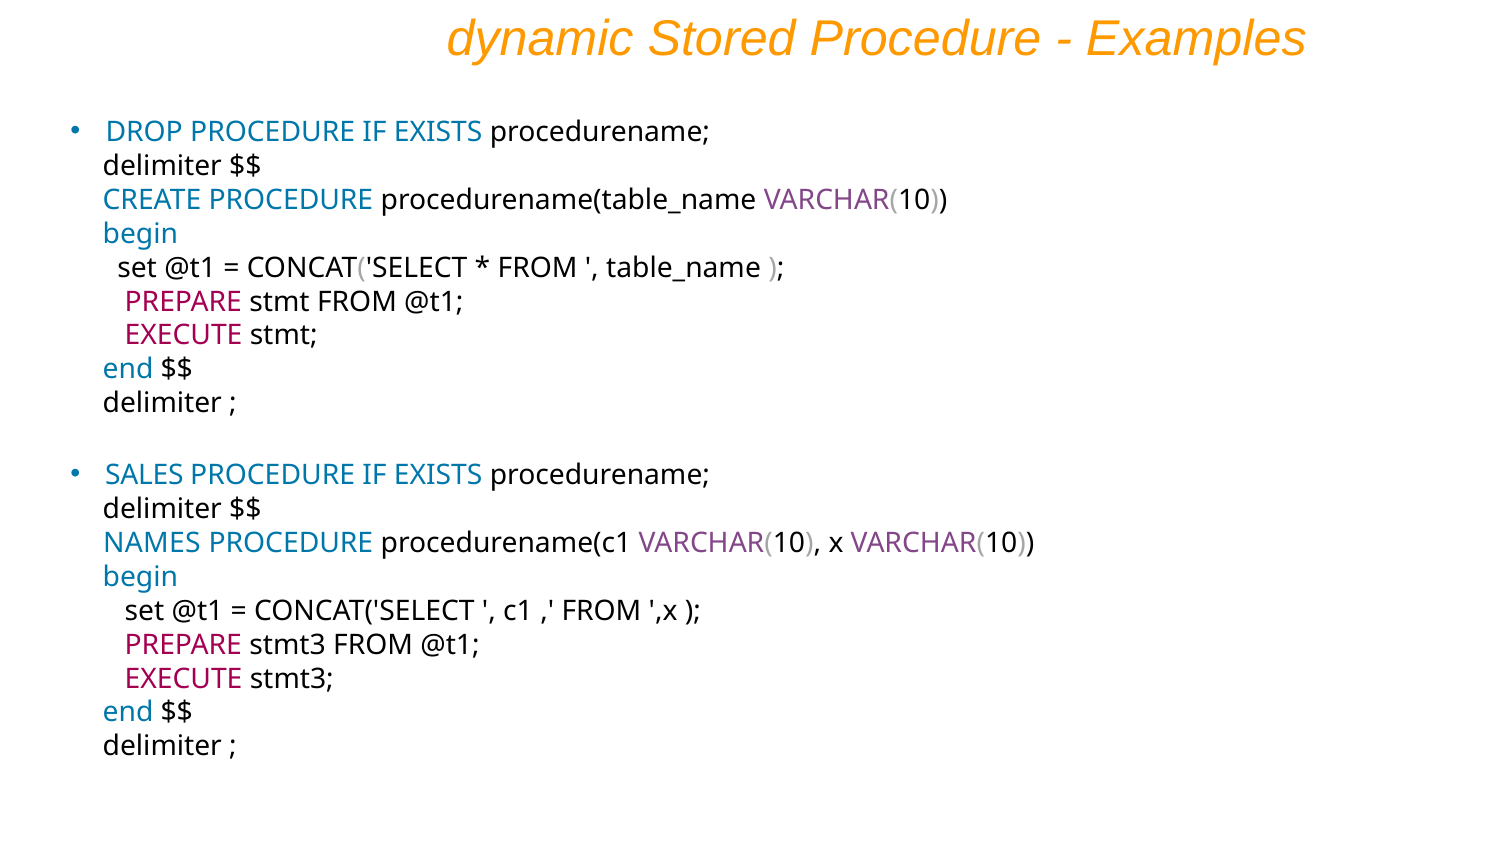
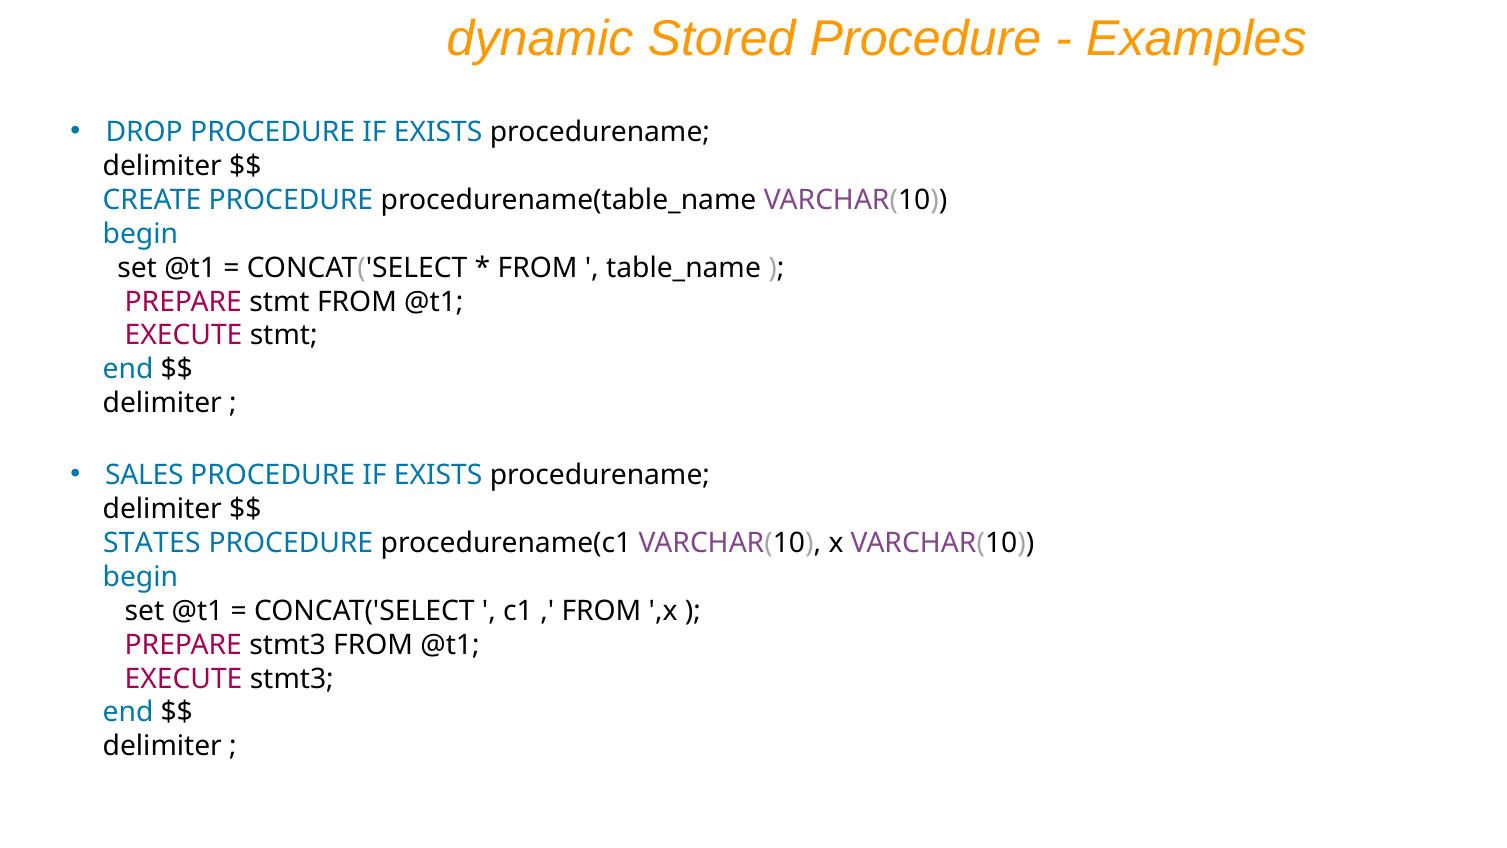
NAMES: NAMES -> STATES (152, 543)
